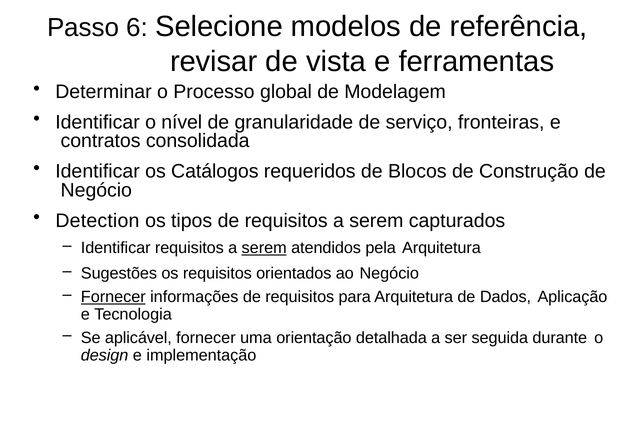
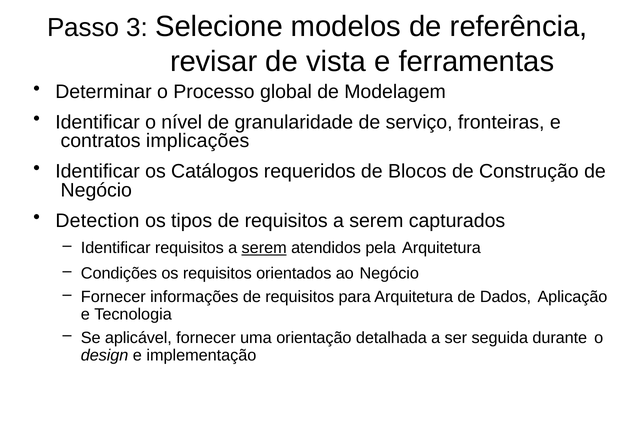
6: 6 -> 3 (137, 28)
consolidada: consolidada -> implicações (198, 141)
Sugestões: Sugestões -> Condições (119, 273)
Fornecer underline: present -> none (113, 297)
